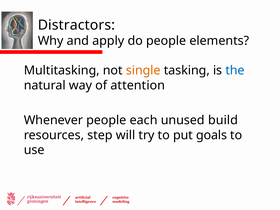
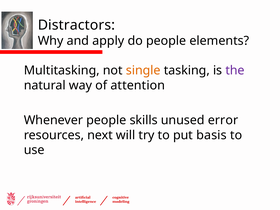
the colour: blue -> purple (235, 70)
each: each -> skills (144, 120)
build: build -> error (223, 120)
step: step -> next (100, 135)
goals: goals -> basis (211, 135)
